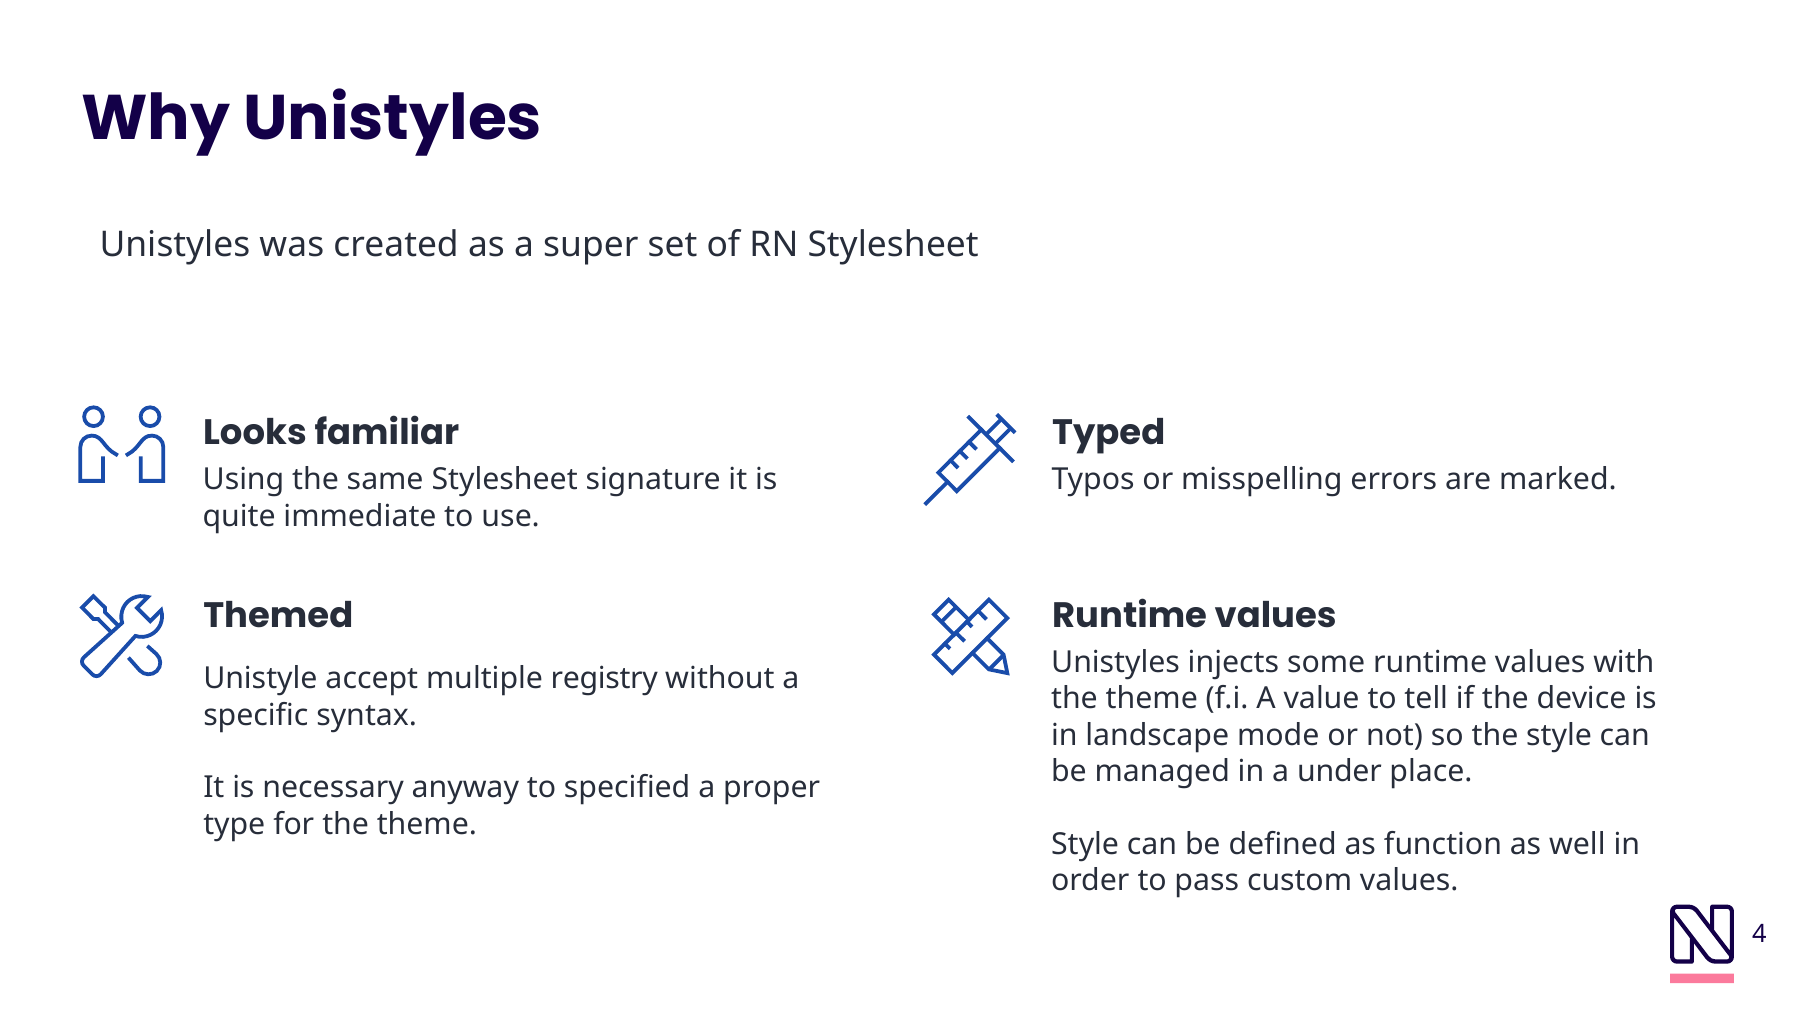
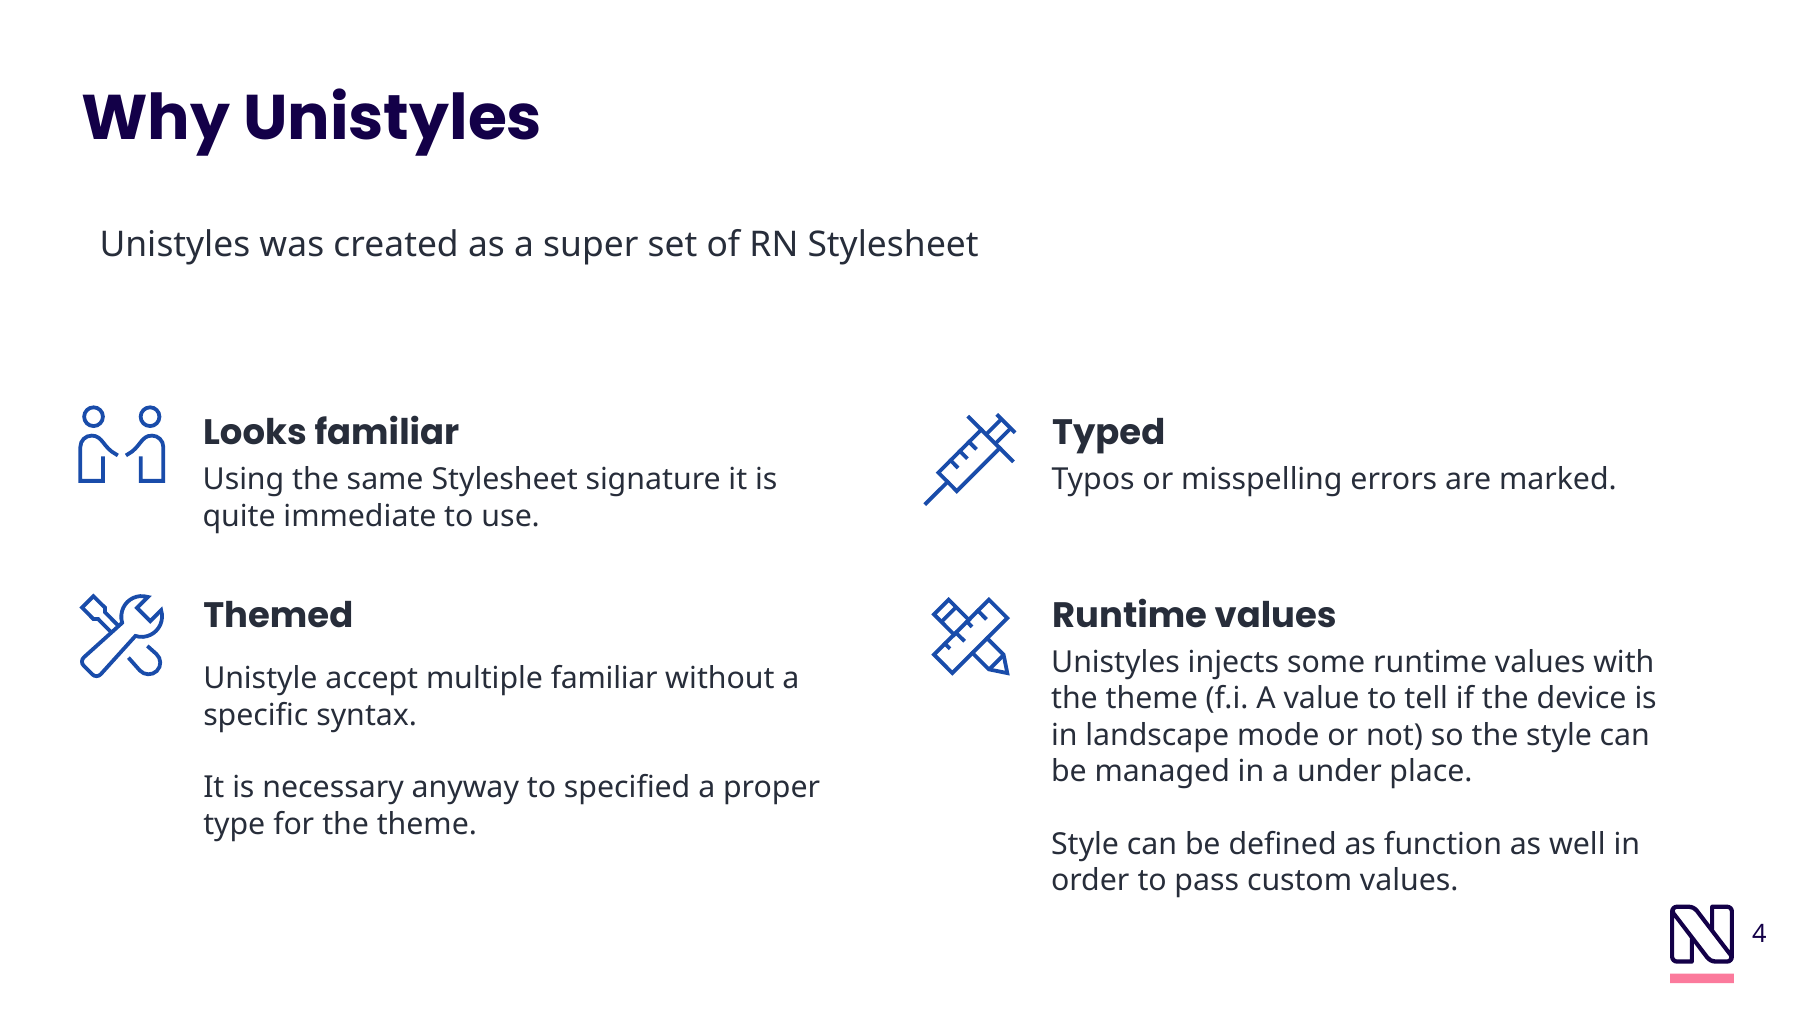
multiple registry: registry -> familiar (604, 679)
